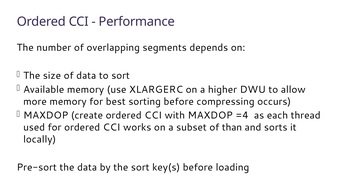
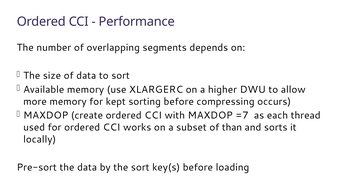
best: best -> kept (116, 101)
=4: =4 -> =7 (242, 115)
